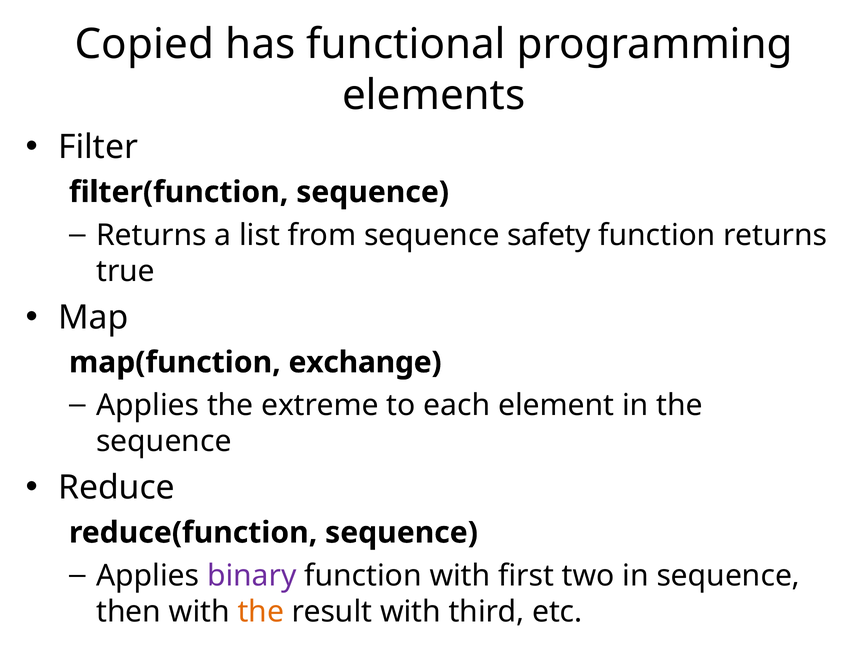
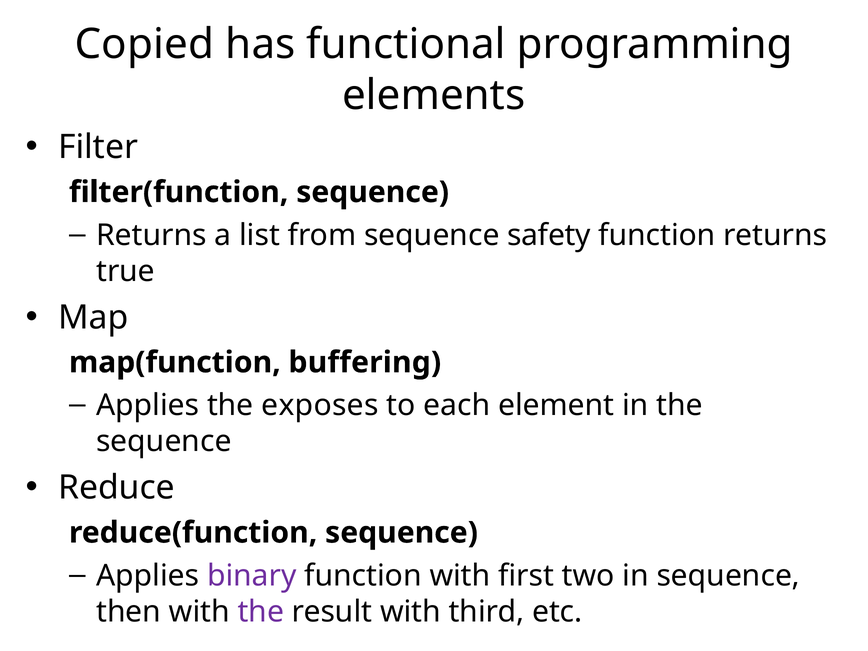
exchange: exchange -> buffering (365, 362)
extreme: extreme -> exposes (320, 405)
the colour: orange -> purple (261, 612)
